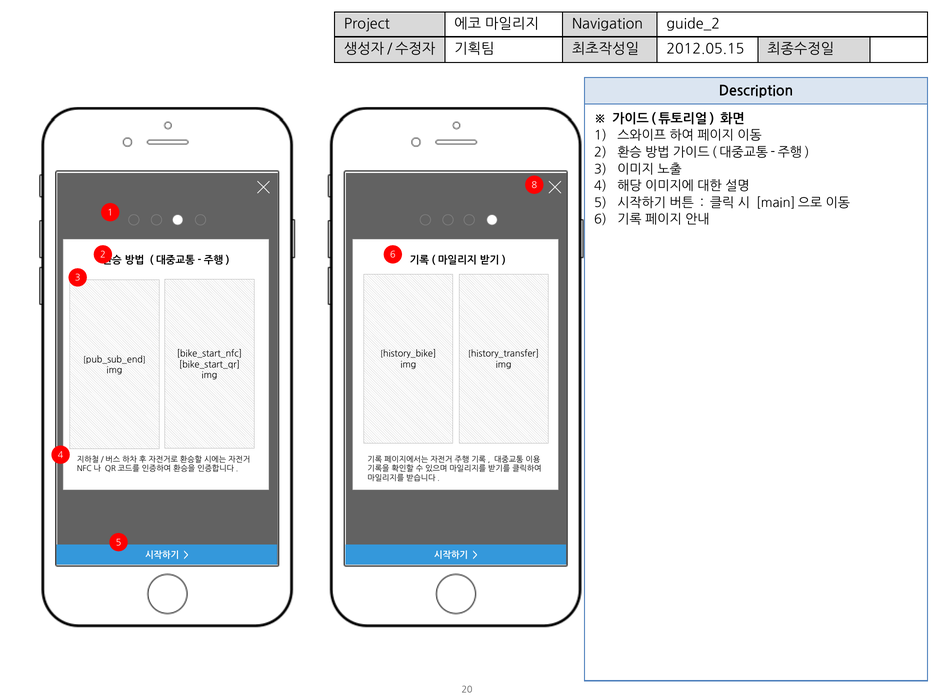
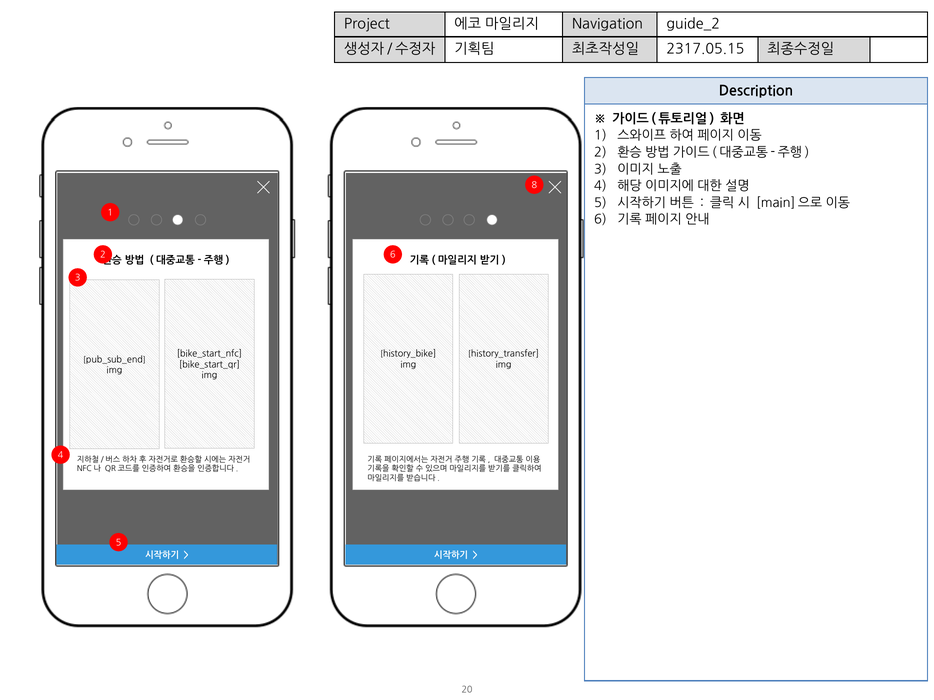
2012.05.15: 2012.05.15 -> 2317.05.15 (705, 49)
